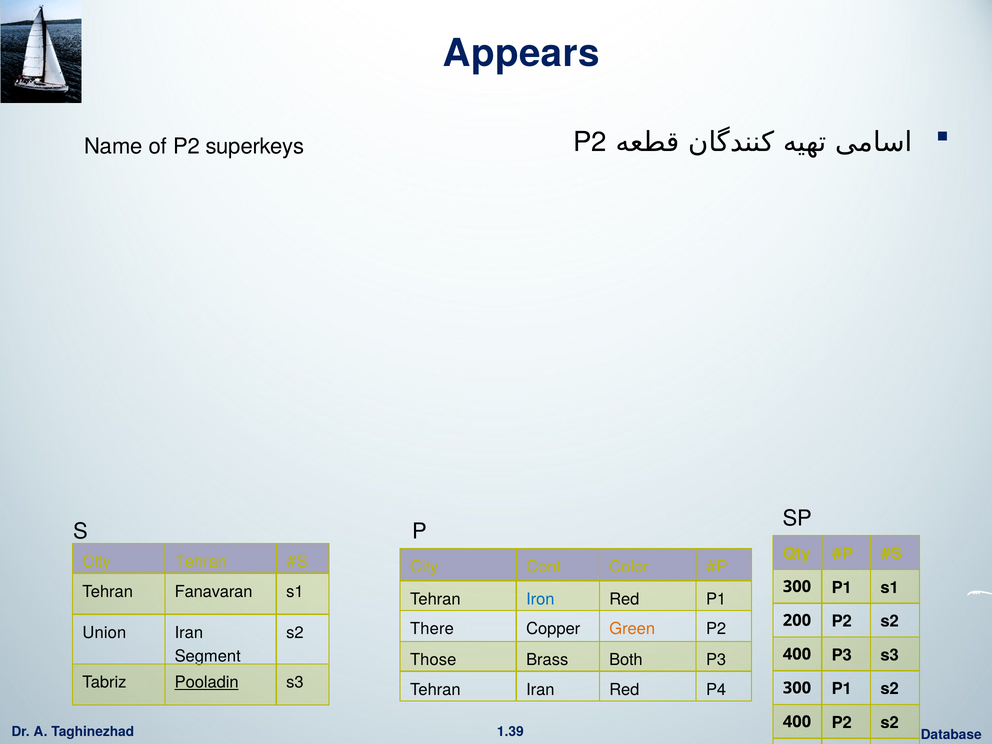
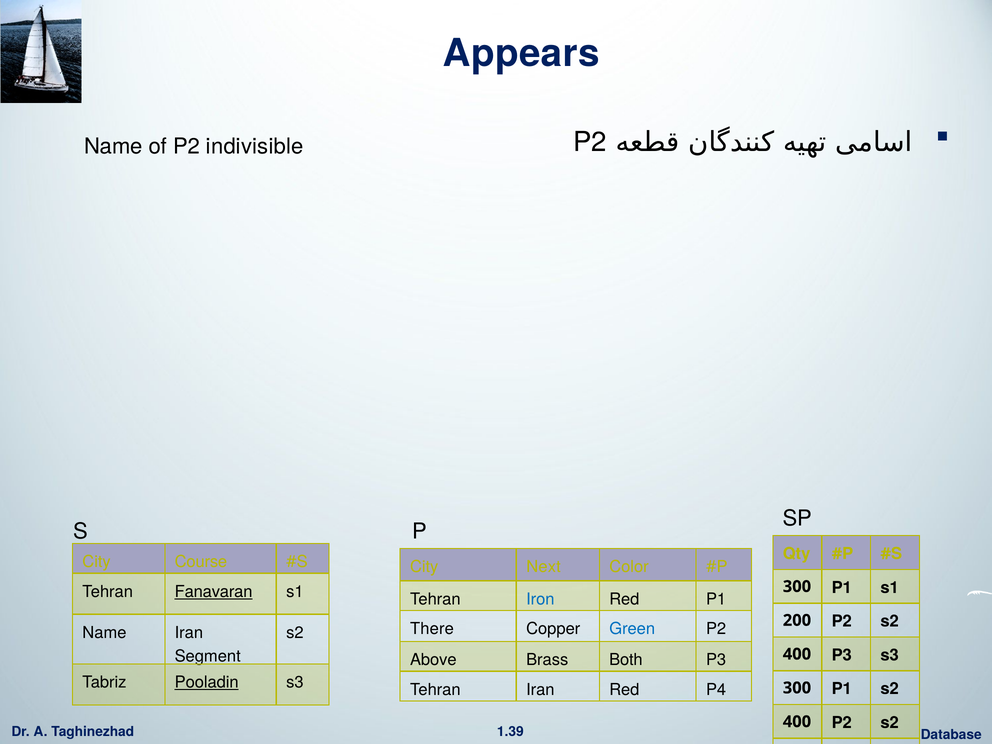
superkeys: superkeys -> indivisible (255, 146)
City Tehran: Tehran -> Course (201, 562)
Cont: Cont -> Next (544, 567)
Fanavaran underline: none -> present (214, 592)
Green colour: orange -> blue (632, 629)
Union: Union -> Name (104, 633)
Those: Those -> Above (433, 660)
